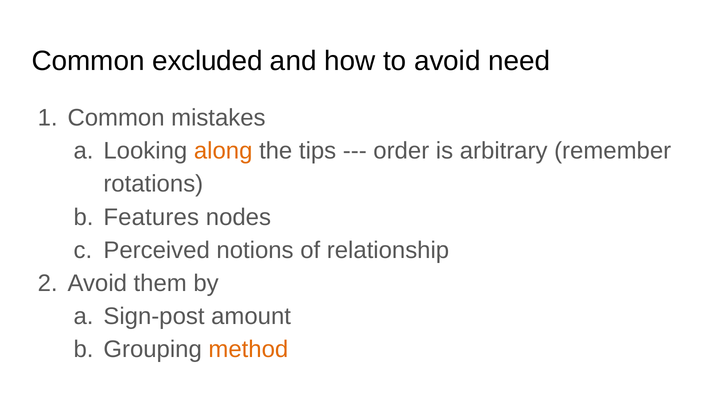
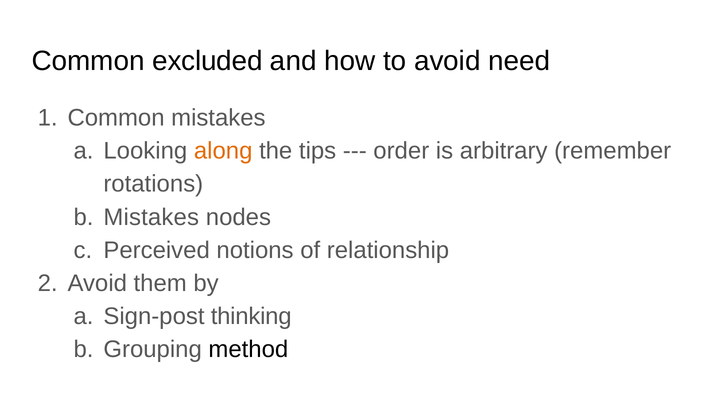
Features: Features -> Mistakes (151, 217)
amount: amount -> thinking (251, 316)
method colour: orange -> black (248, 349)
